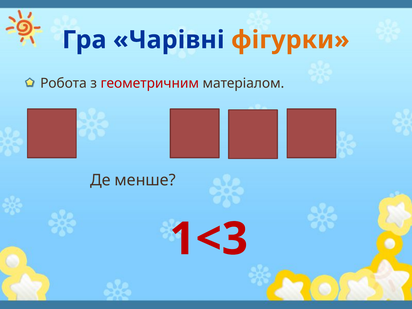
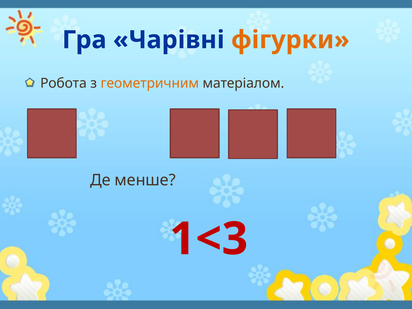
геометричним colour: red -> orange (150, 83)
